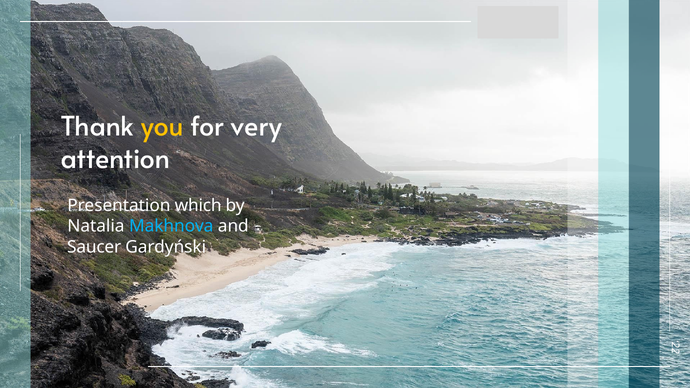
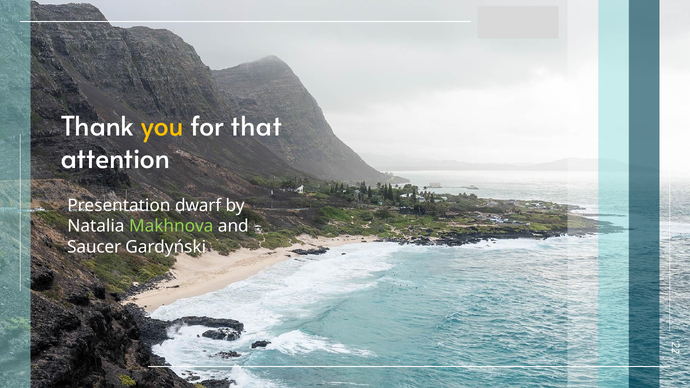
very: very -> that (256, 127)
which: which -> dwarf (198, 206)
Makhnova colour: light blue -> light green (171, 226)
